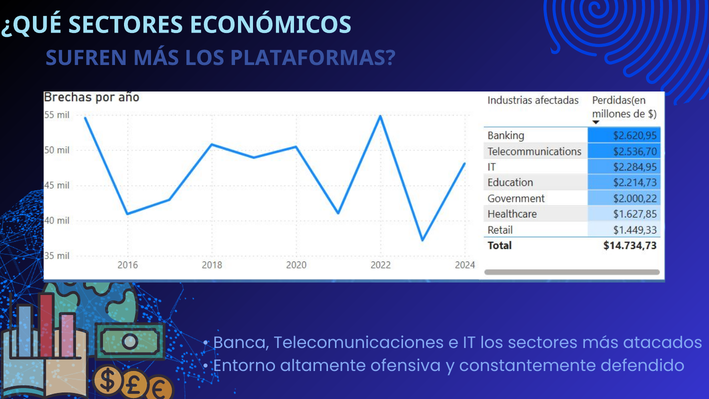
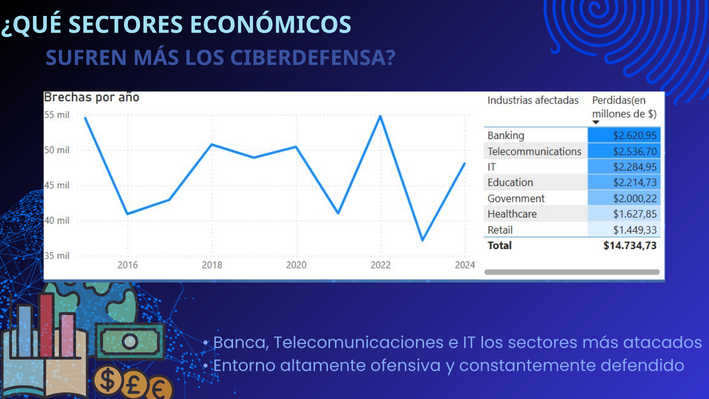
PLATAFORMAS: PLATAFORMAS -> CIBERDEFENSA (313, 58)
